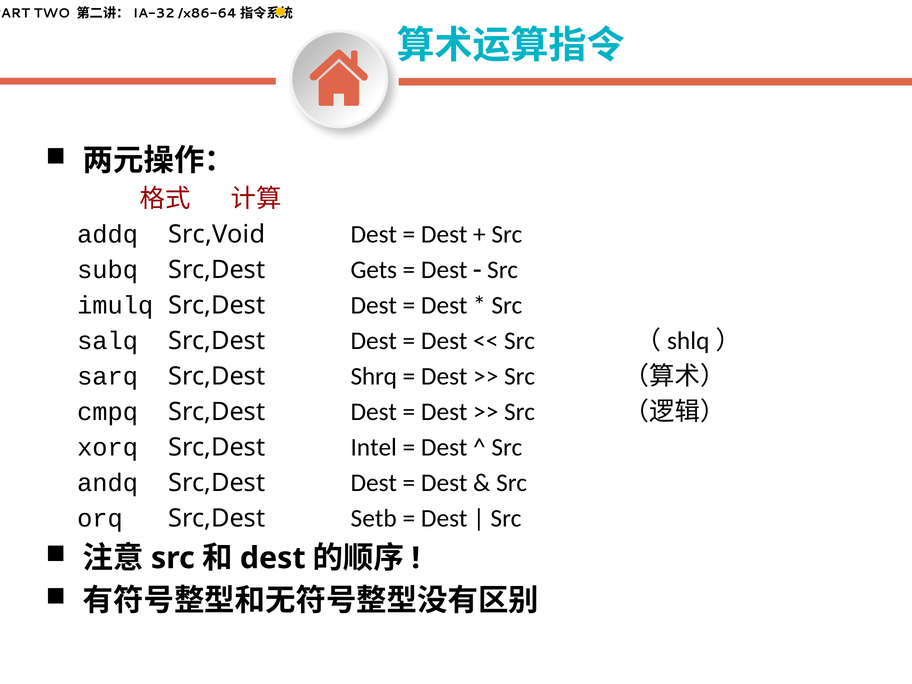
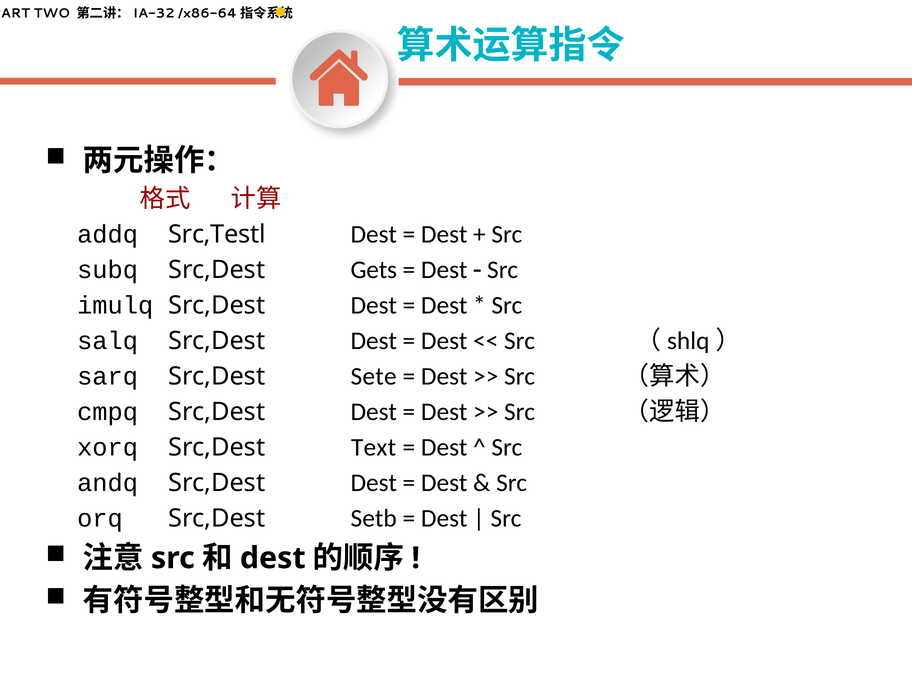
Src,Void: Src,Void -> Src,Testl (217, 234)
Shrq: Shrq -> Sete (374, 376)
Intel: Intel -> Text (374, 447)
